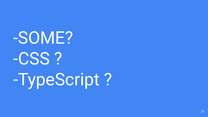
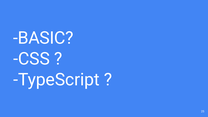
SOME: SOME -> BASIC (43, 38)
